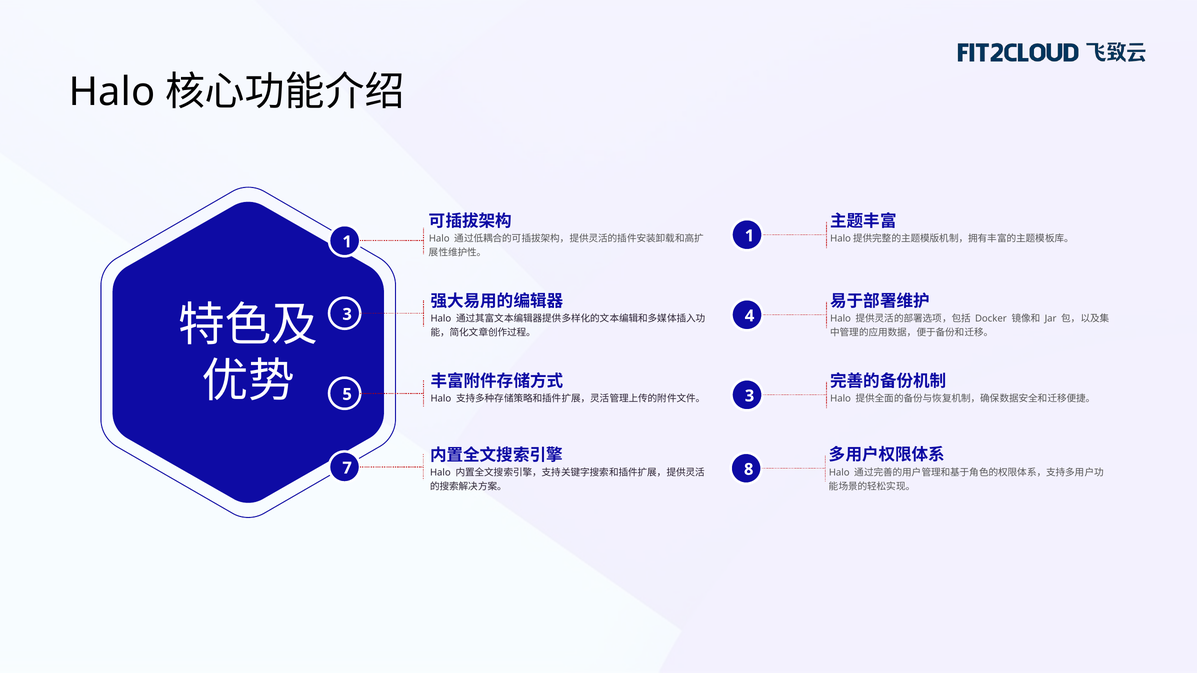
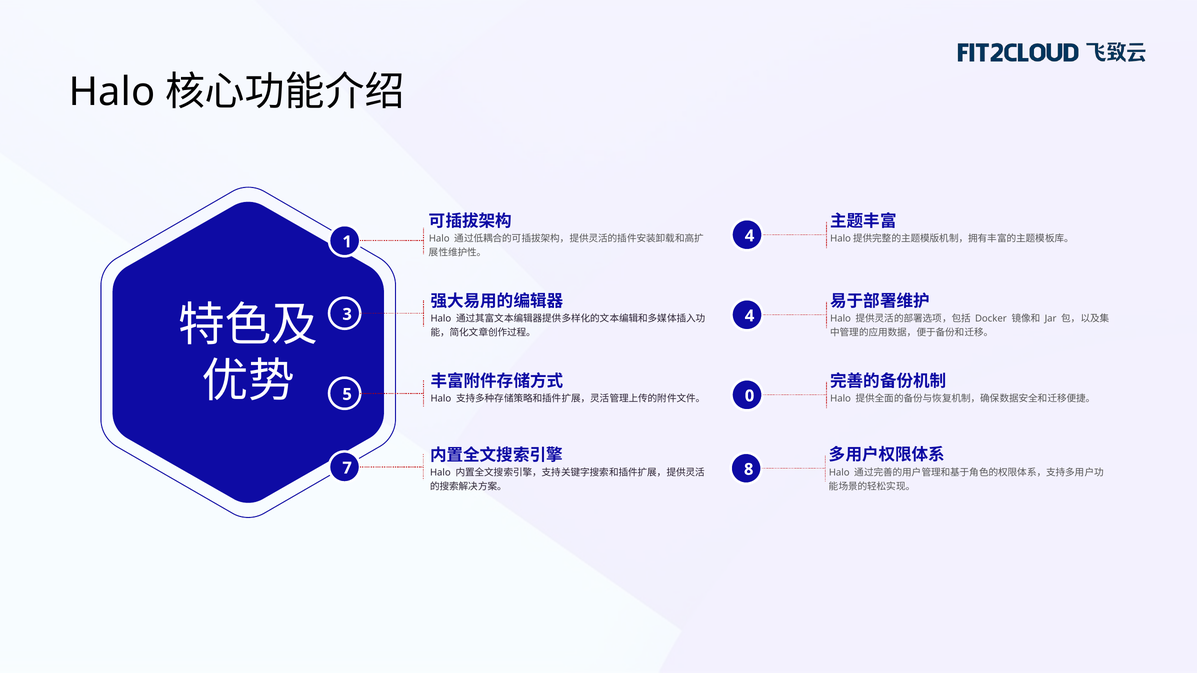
1 1: 1 -> 4 (750, 236)
3: 3 -> 0 (750, 396)
